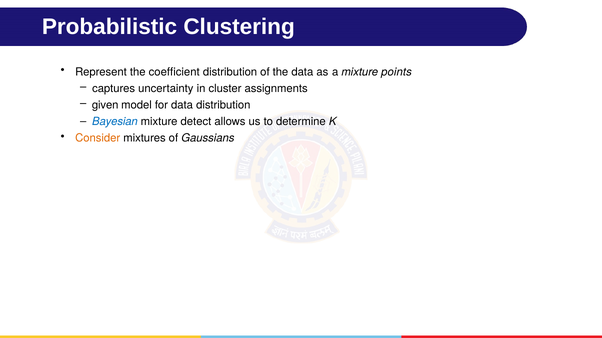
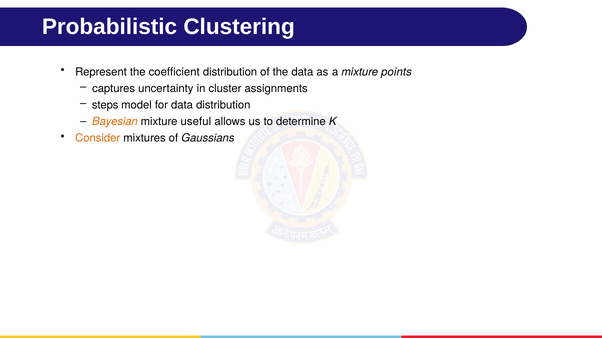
given: given -> steps (105, 105)
Bayesian colour: blue -> orange (115, 122)
detect: detect -> useful (196, 122)
